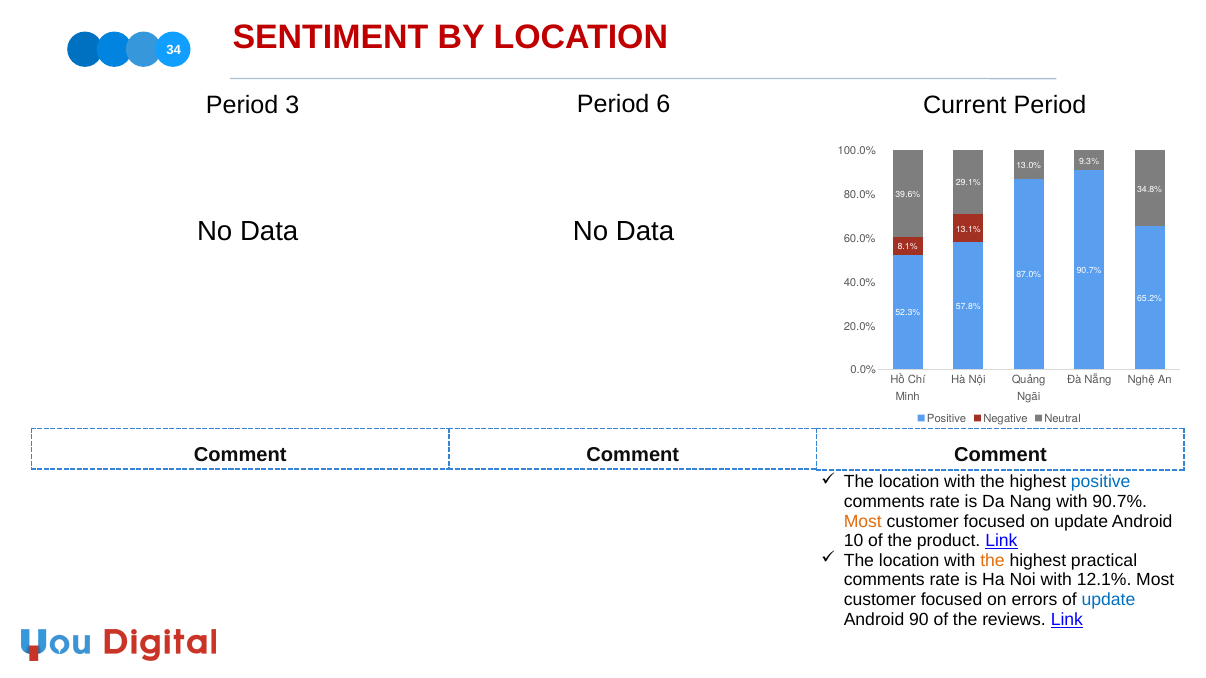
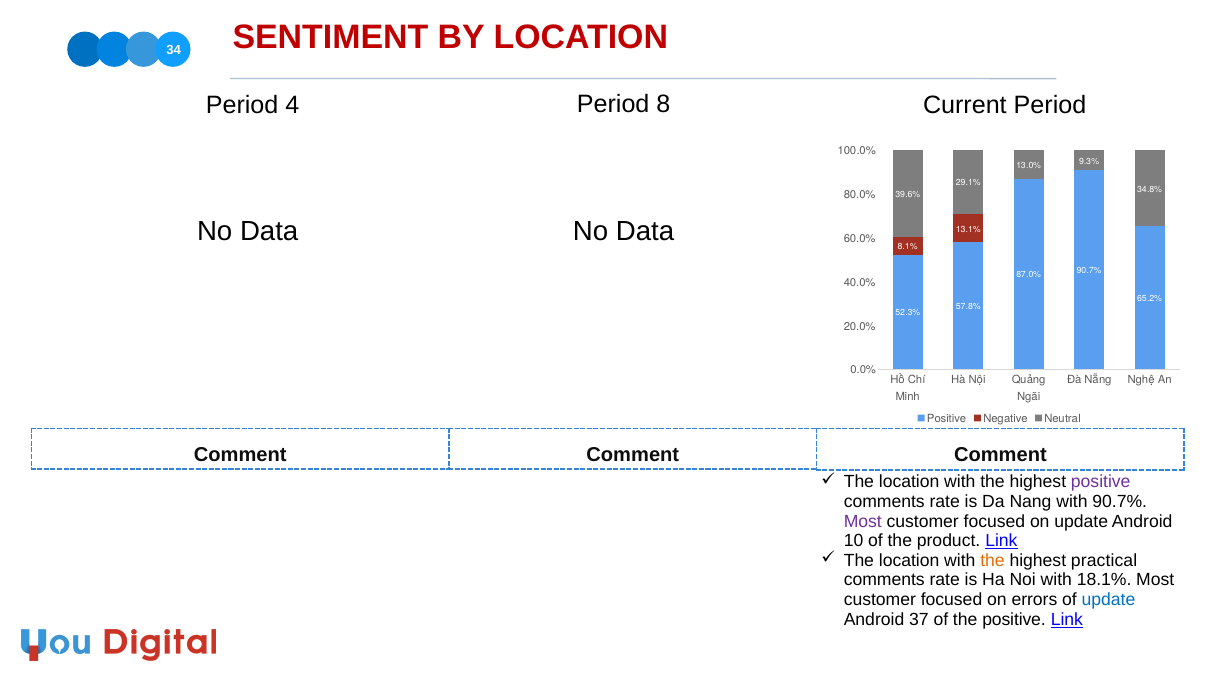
6: 6 -> 8 (663, 105)
3: 3 -> 4 (292, 105)
positive colour: blue -> purple (1101, 482)
Most colour: orange -> purple (863, 522)
12.1%: 12.1% -> 18.1% (1104, 580)
90: 90 -> 37 (919, 620)
the reviews: reviews -> positive (1014, 620)
